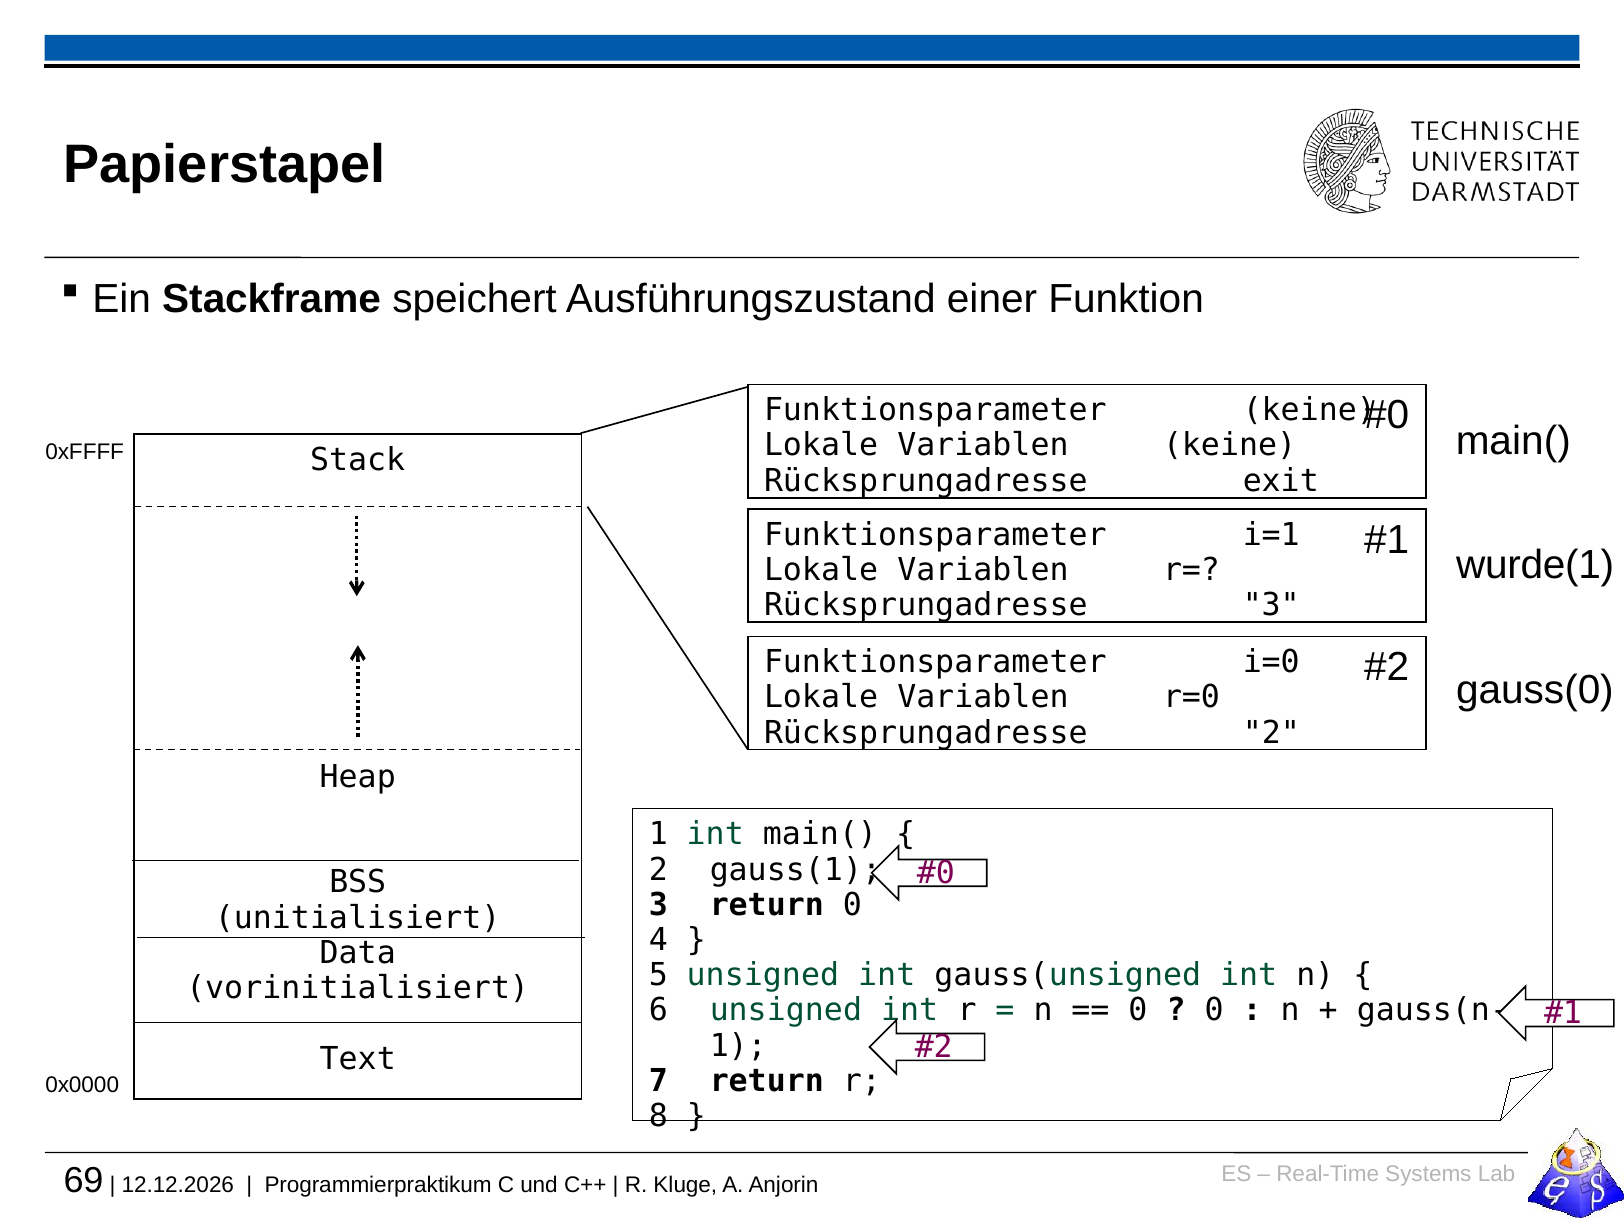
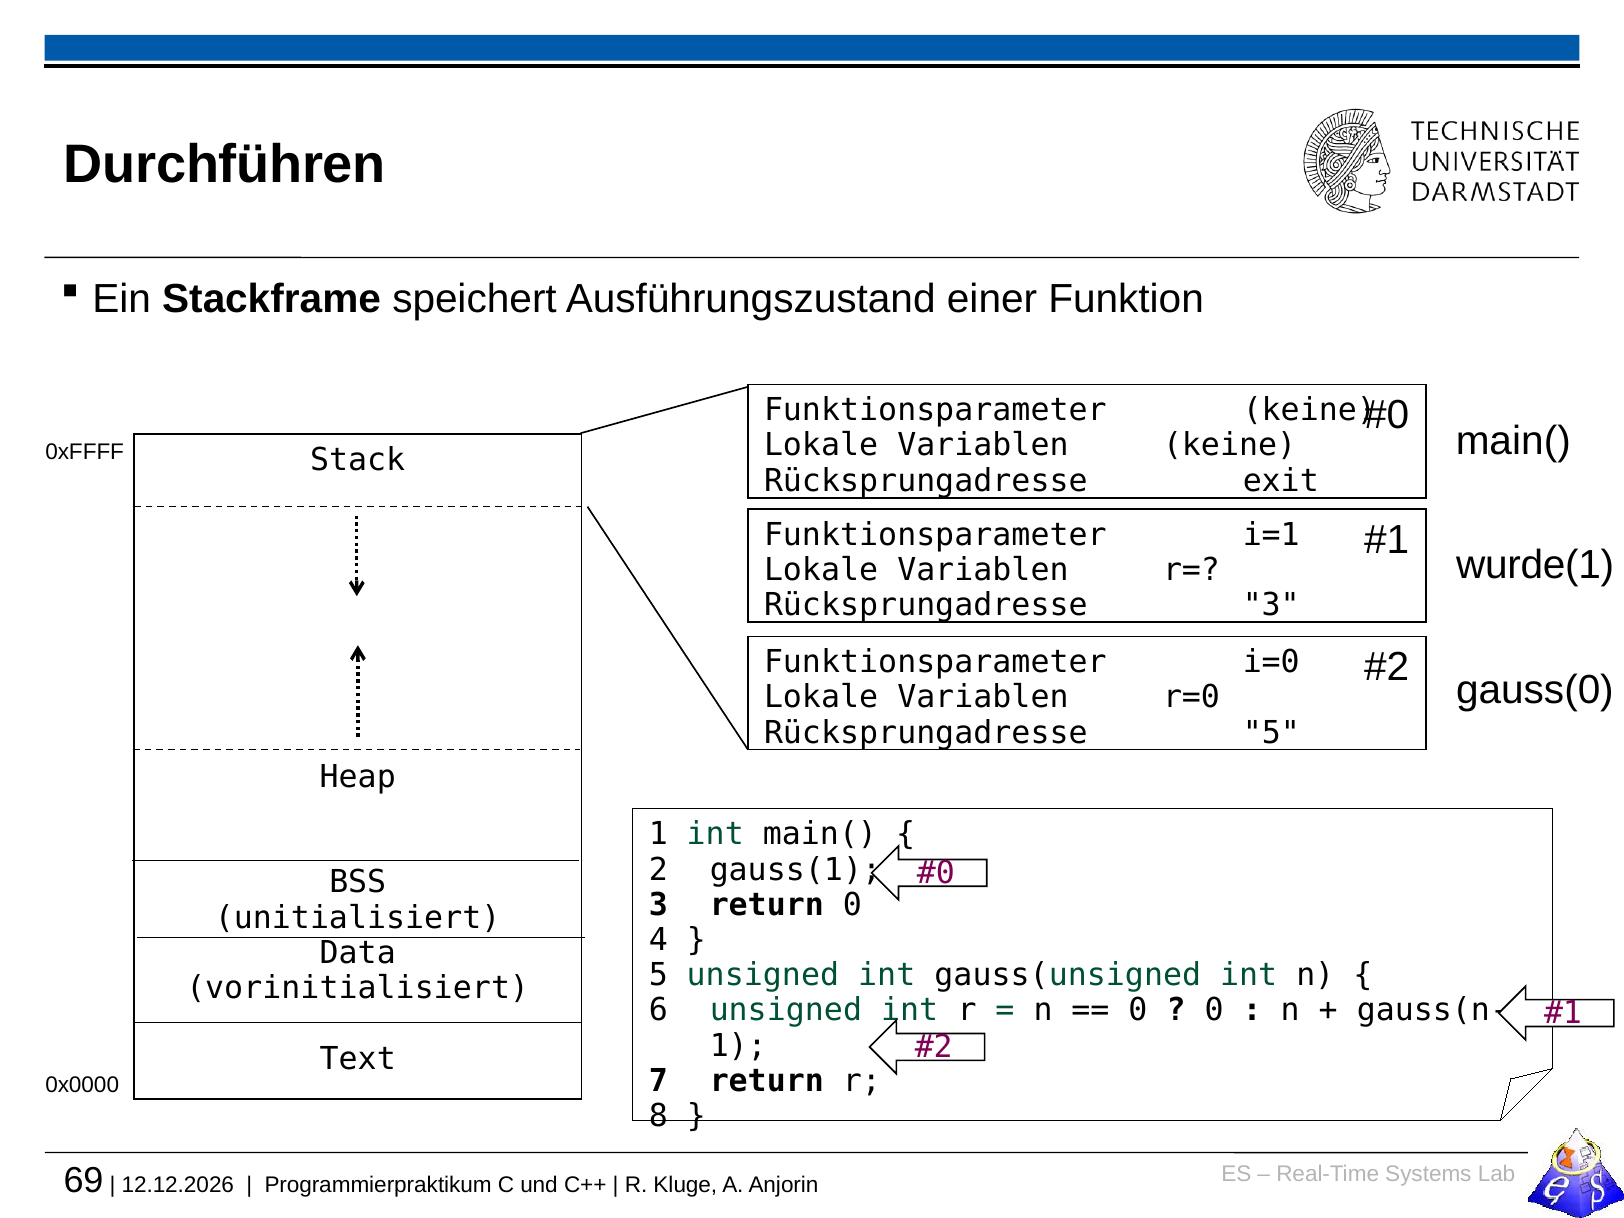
Papierstapel: Papierstapel -> Durchführen (225, 165)
Rücksprungadresse 2: 2 -> 5 (1271, 733)
